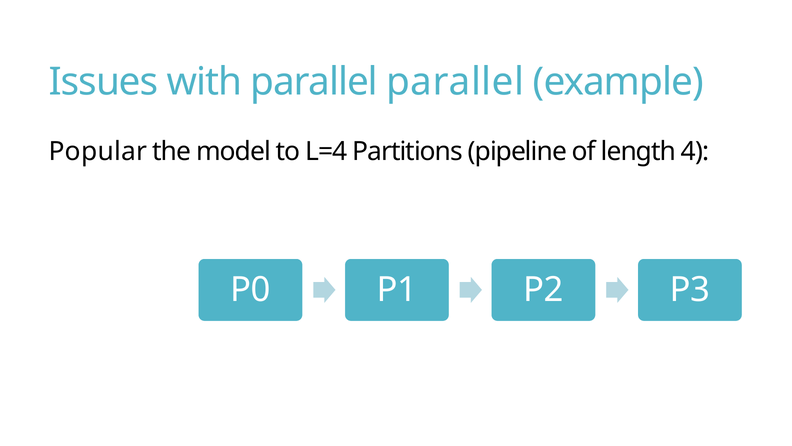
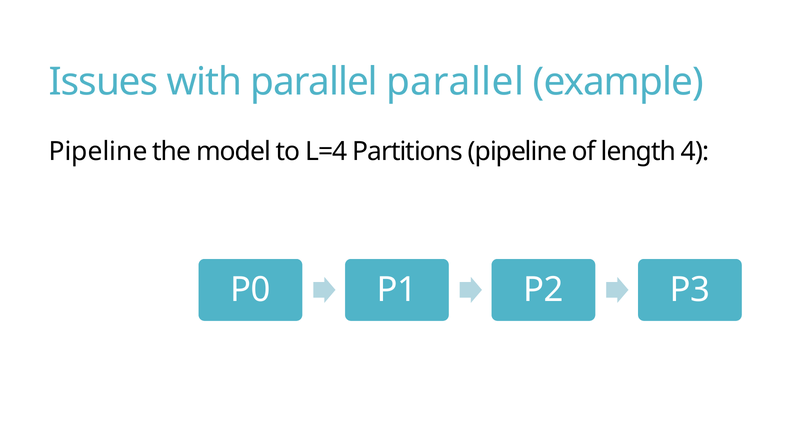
Popular: Popular -> Pipeline (98, 151)
